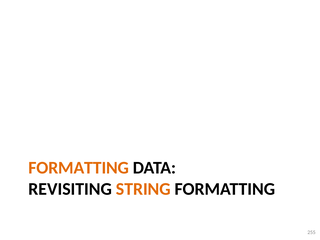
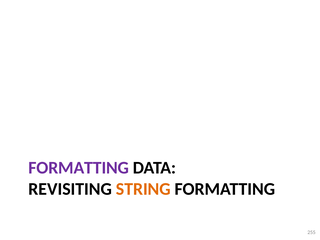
FORMATTING colour: orange -> purple (79, 168)
